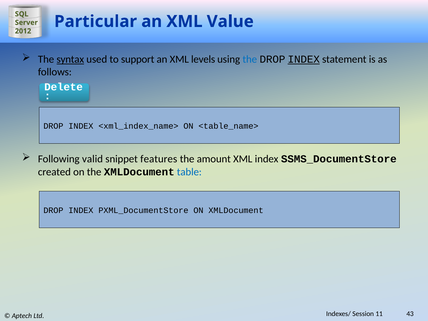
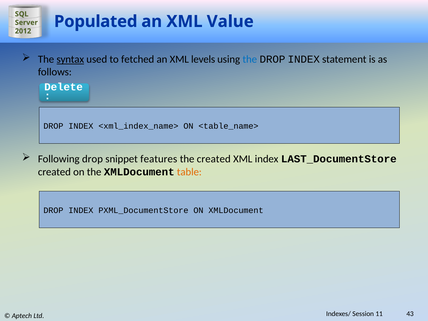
Particular: Particular -> Populated (96, 21)
support: support -> fetched (138, 59)
INDEX underline: present -> none (304, 59)
Following valid: valid -> drop (92, 159)
the amount: amount -> created (214, 159)
SSMS_DocumentStore: SSMS_DocumentStore -> LAST_DocumentStore (339, 159)
table colour: blue -> orange (189, 172)
